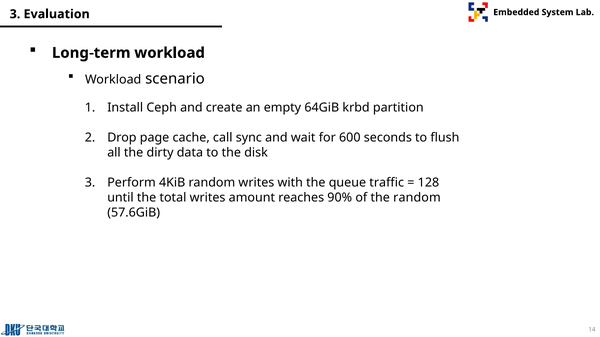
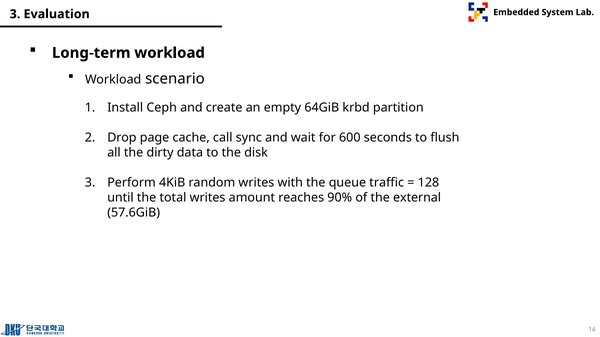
the random: random -> external (417, 198)
